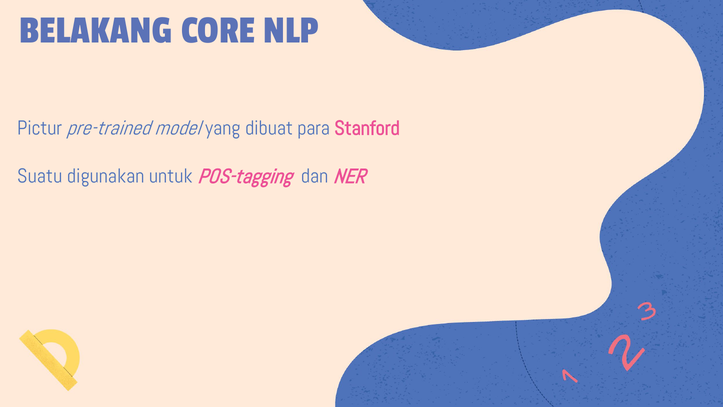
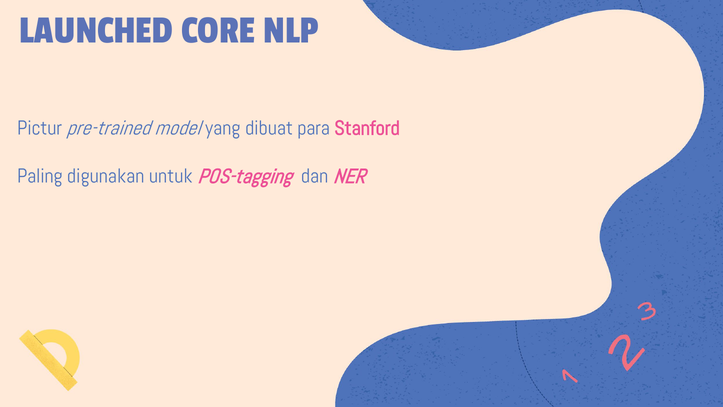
BELAKANG: BELAKANG -> LAUNCHED (96, 29)
Suatu: Suatu -> Paling (40, 176)
